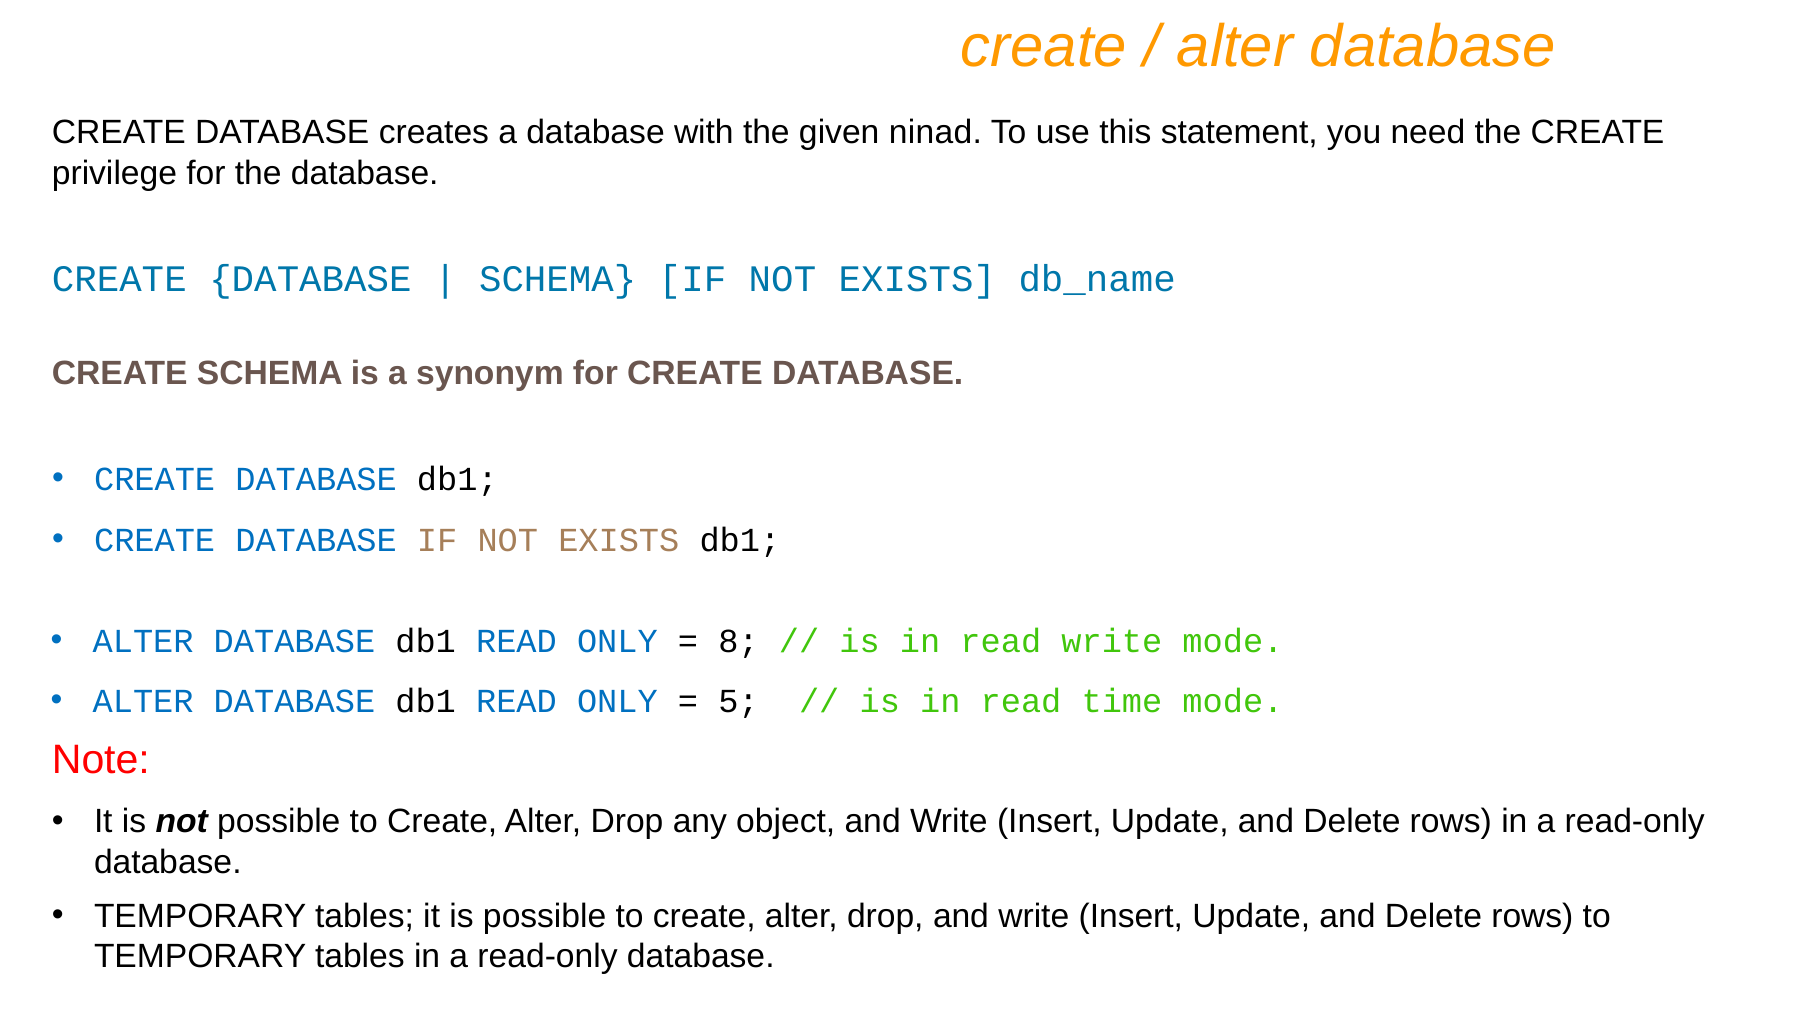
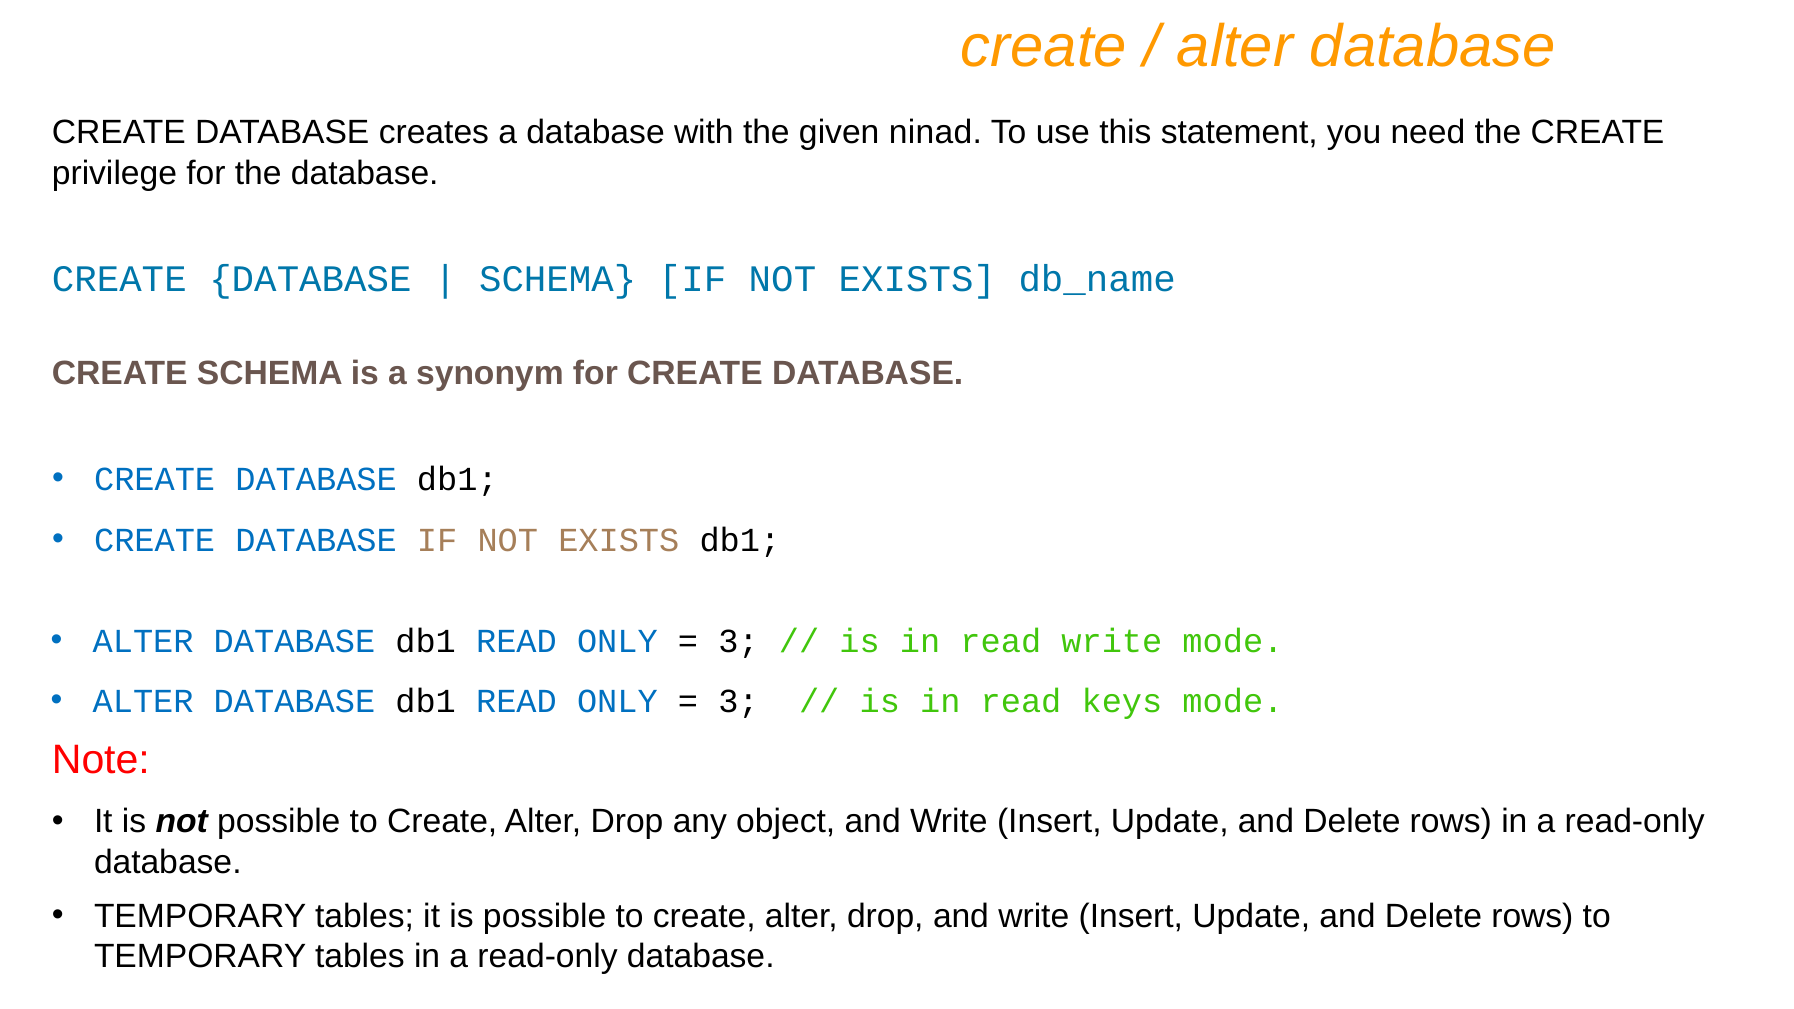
8: 8 -> 3 (738, 641)
5: 5 -> 3 (738, 702)
time: time -> keys (1122, 702)
